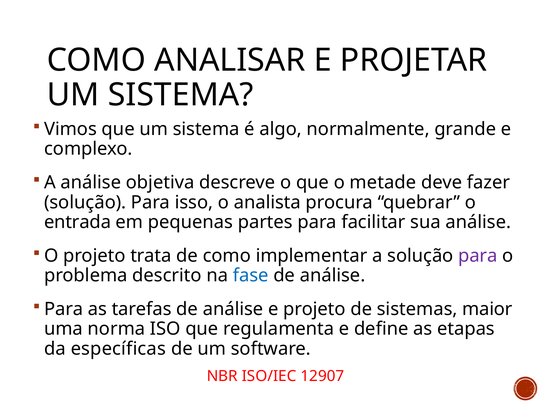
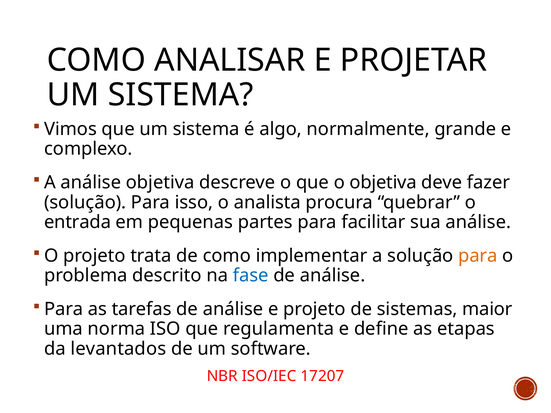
o metade: metade -> objetiva (383, 183)
para colour: purple -> orange (478, 256)
específicas: específicas -> levantados (118, 349)
12907: 12907 -> 17207 (322, 376)
